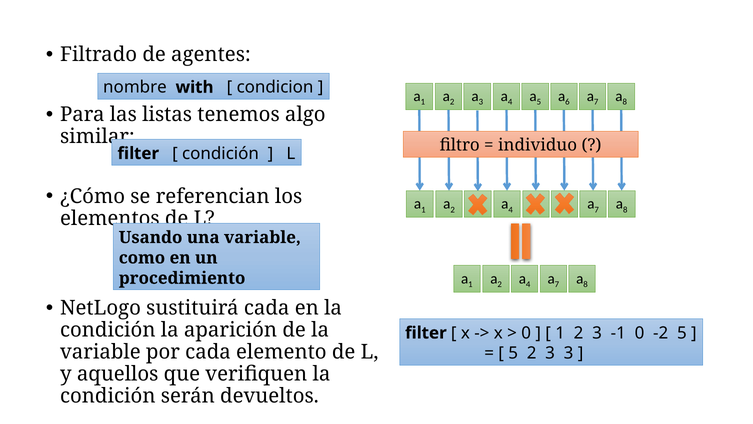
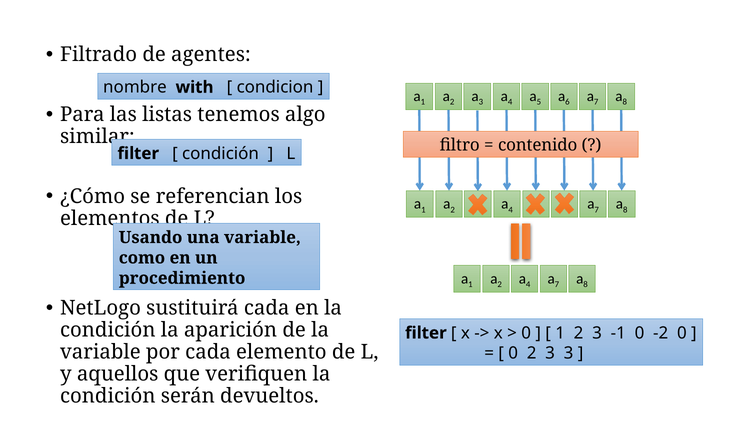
individuo: individuo -> contenido (538, 145)
-2 5: 5 -> 0 (682, 333)
5: 5 -> 0 (513, 353)
